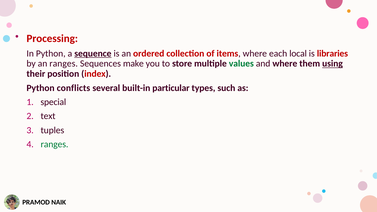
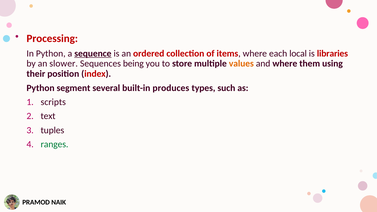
an ranges: ranges -> slower (64, 64)
make: make -> being (133, 64)
values colour: green -> orange (241, 64)
using underline: present -> none (333, 64)
conflicts: conflicts -> segment (74, 88)
particular: particular -> produces (171, 88)
special: special -> scripts (53, 102)
